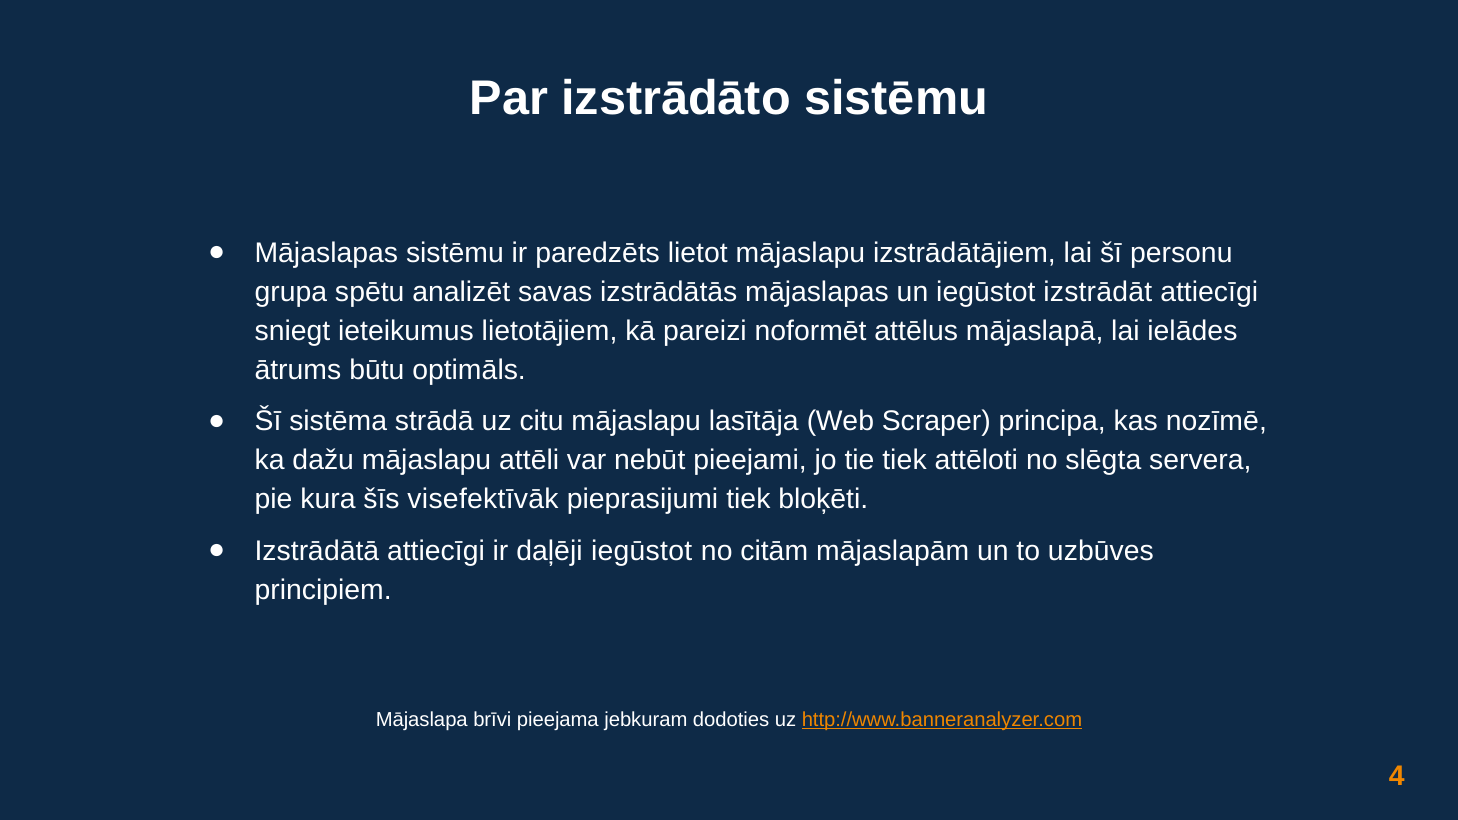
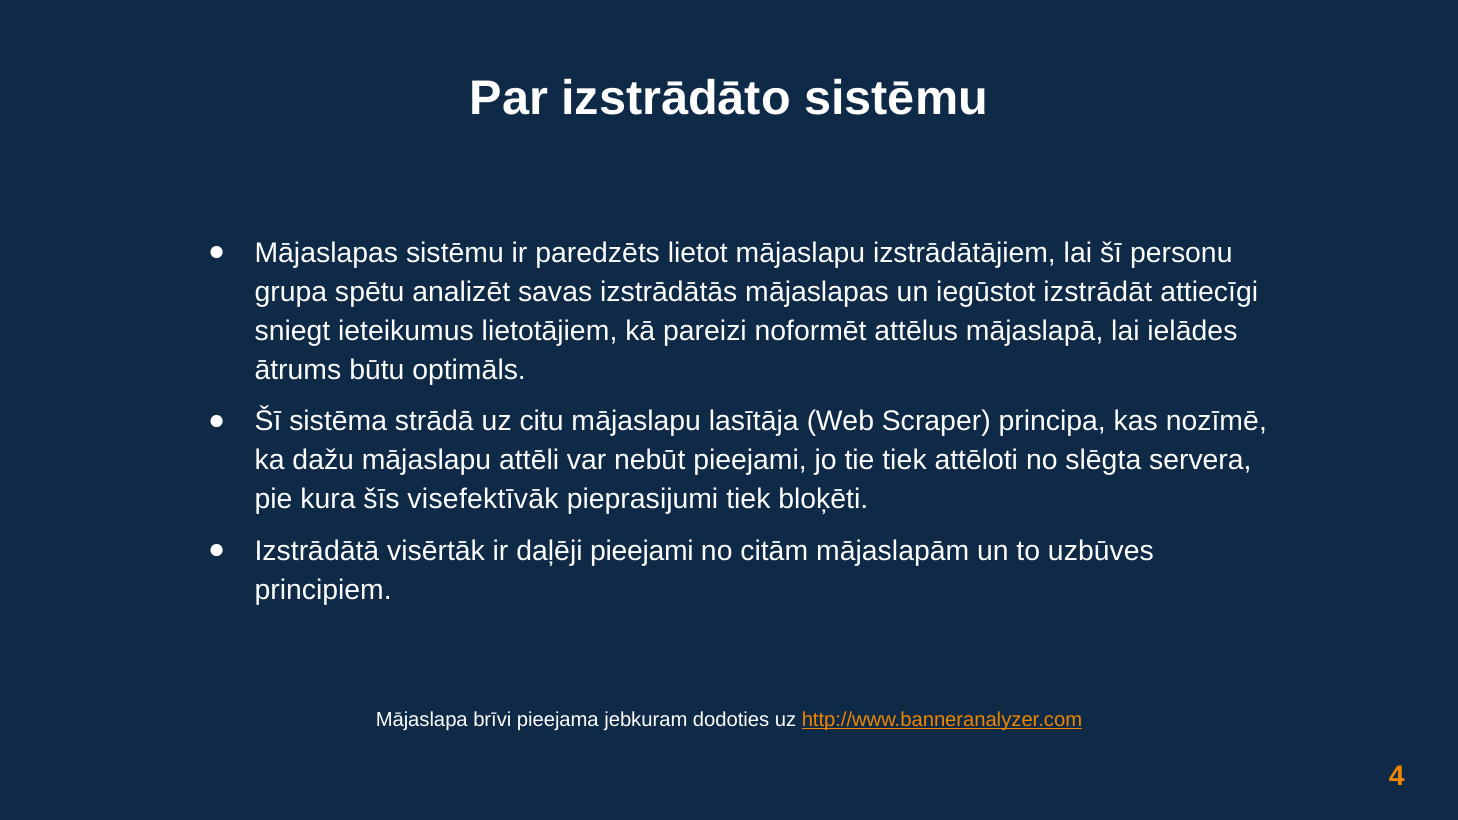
Izstrādātā attiecīgi: attiecīgi -> visērtāk (436, 551)
daļēji iegūstot: iegūstot -> pieejami (642, 551)
